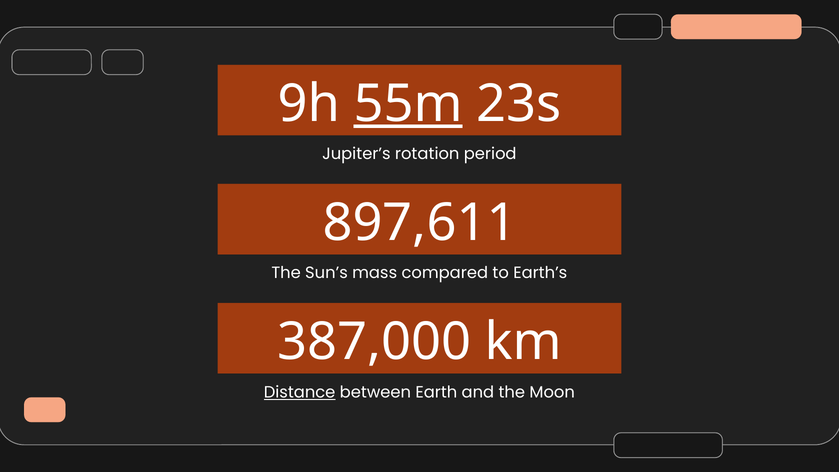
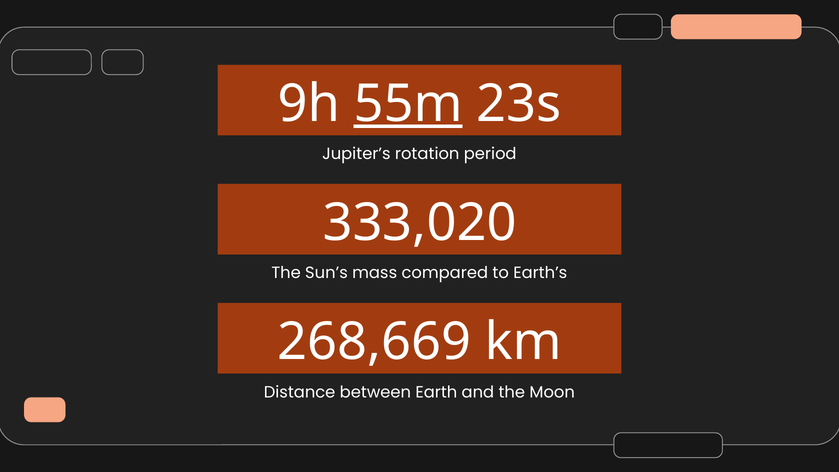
897,611: 897,611 -> 333,020 (420, 223)
387,000: 387,000 -> 268,669 (374, 342)
Distance underline: present -> none (300, 392)
